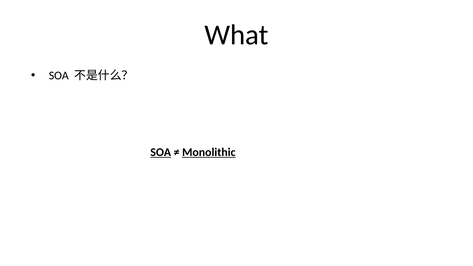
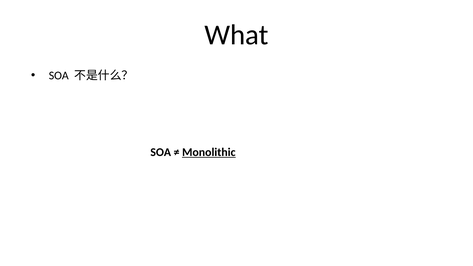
SOA underline: present -> none (161, 152)
